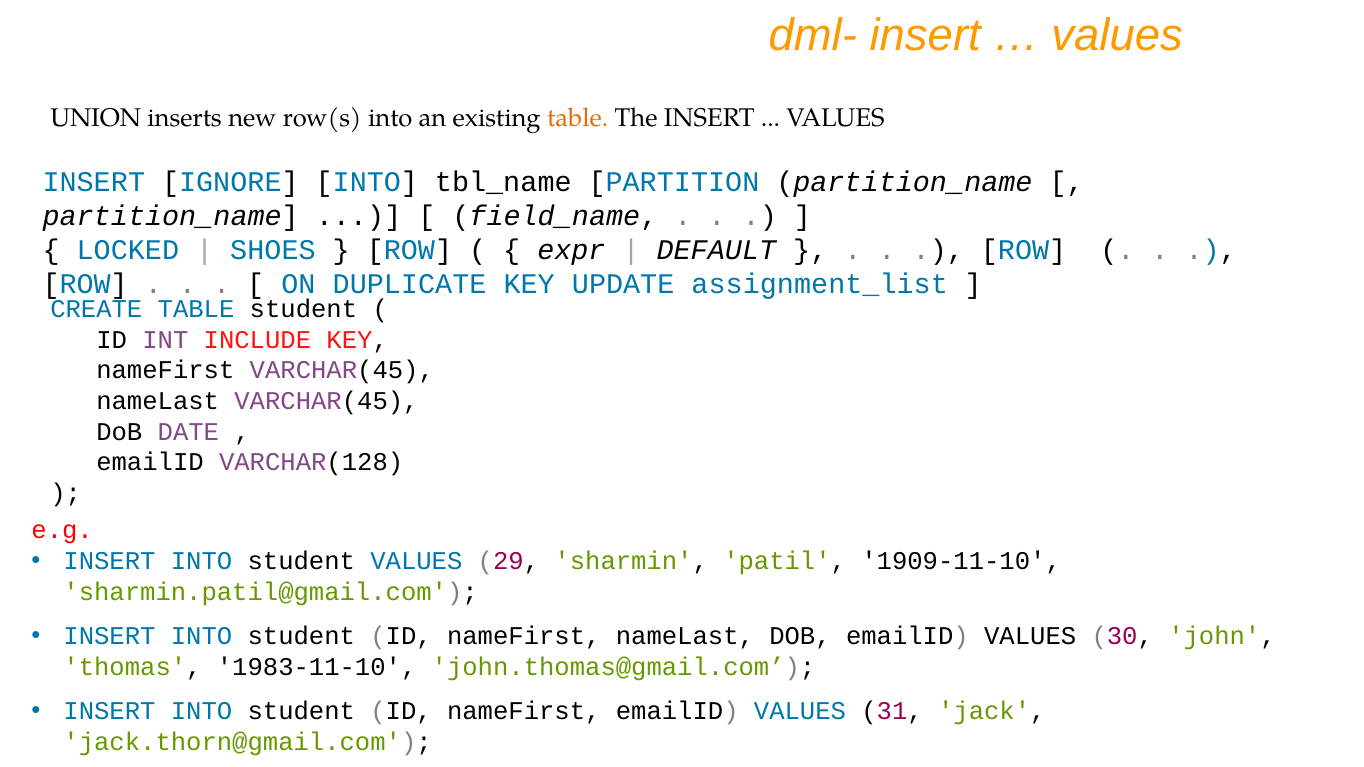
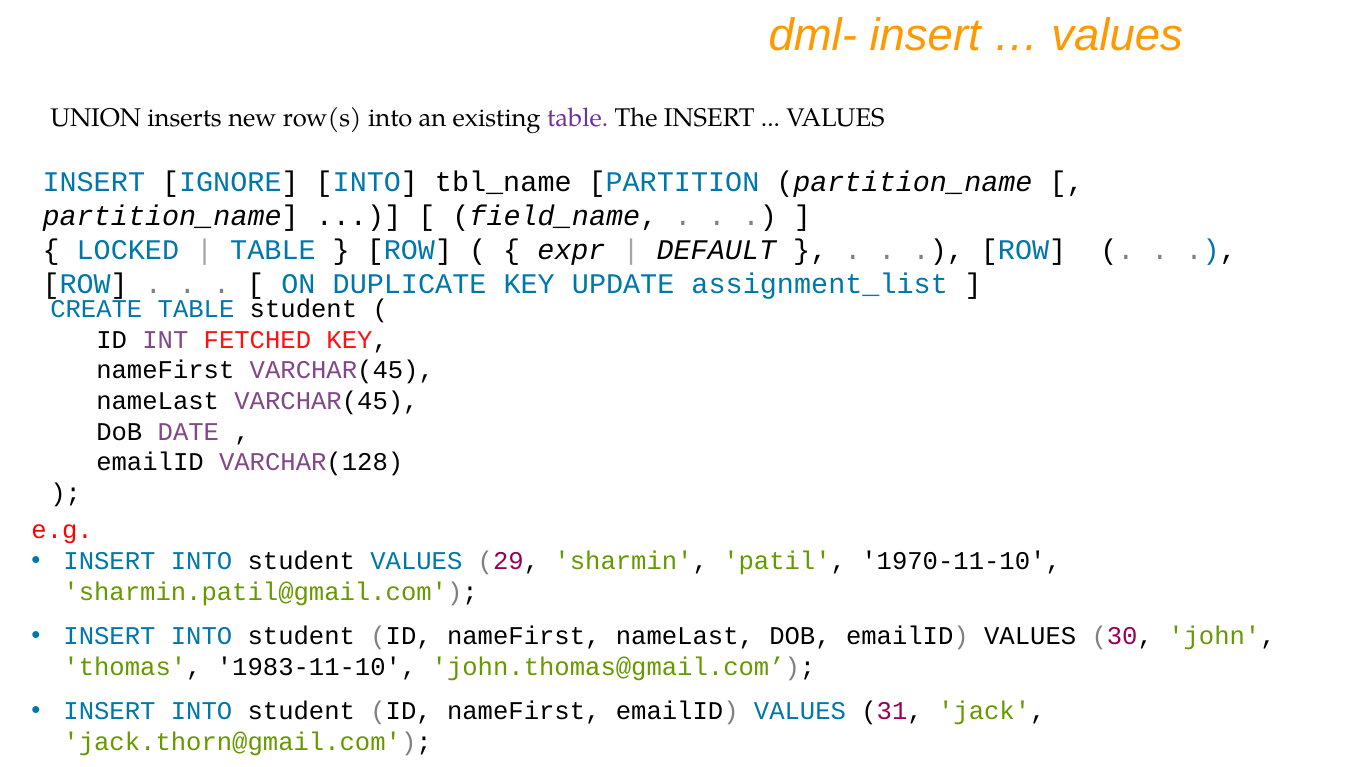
table colour: orange -> purple (578, 118)
SHOES: SHOES -> TABLE (273, 250)
INCLUDE: INCLUDE -> FETCHED (257, 340)
1909-11-10: 1909-11-10 -> 1970-11-10 (961, 561)
